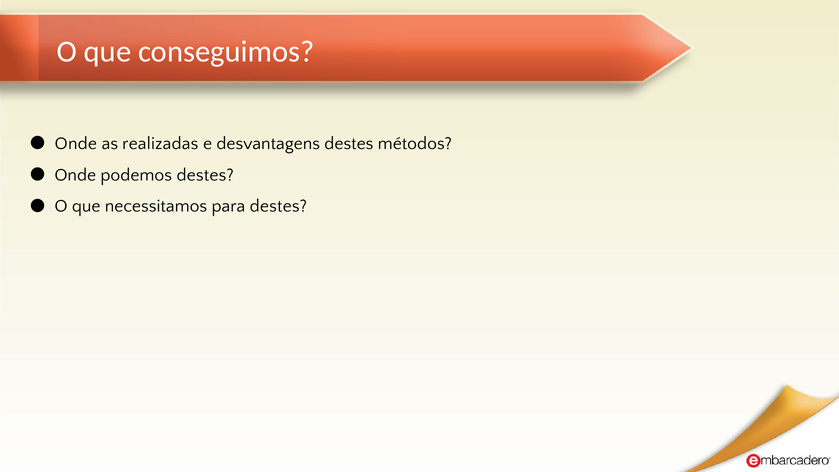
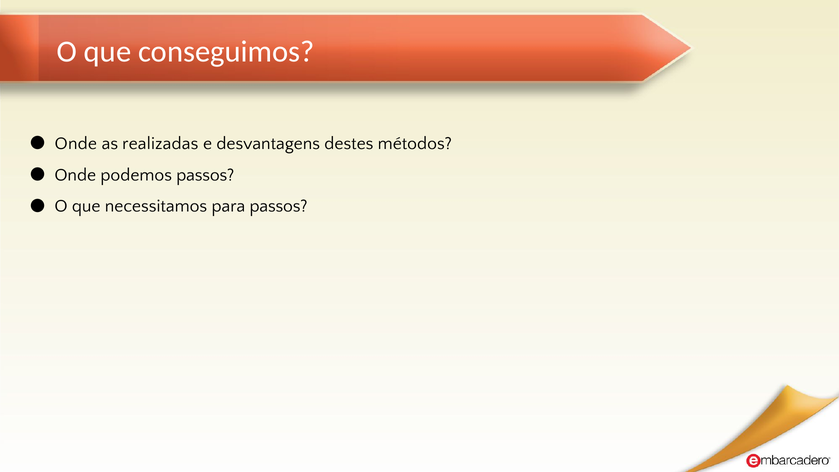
podemos destes: destes -> passos (205, 175)
para destes: destes -> passos (279, 206)
